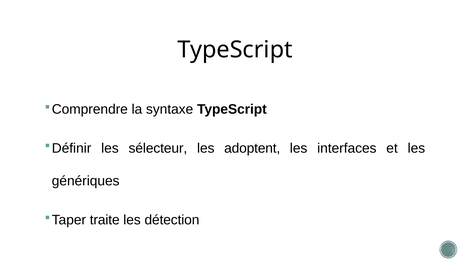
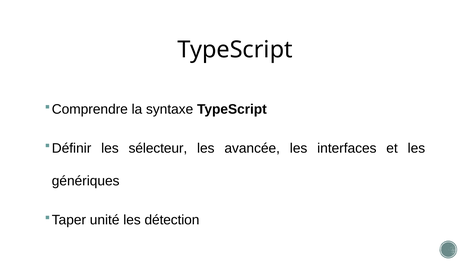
adoptent: adoptent -> avancée (252, 148)
traite: traite -> unité (105, 219)
